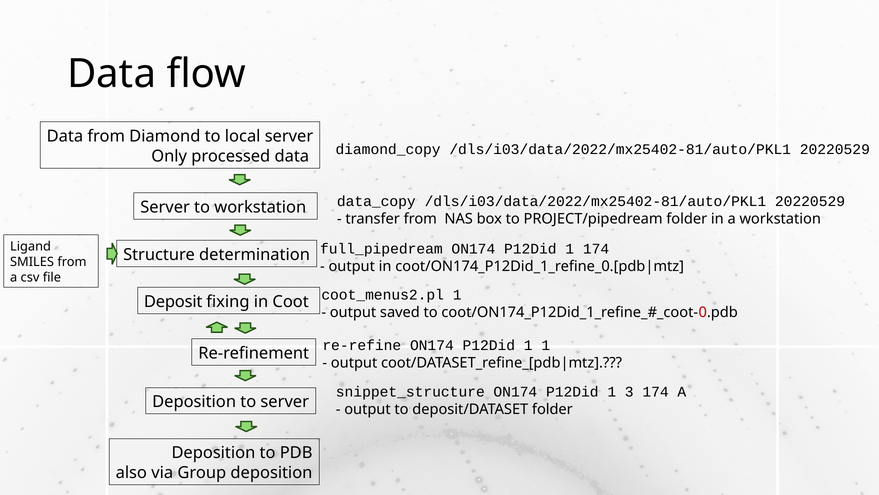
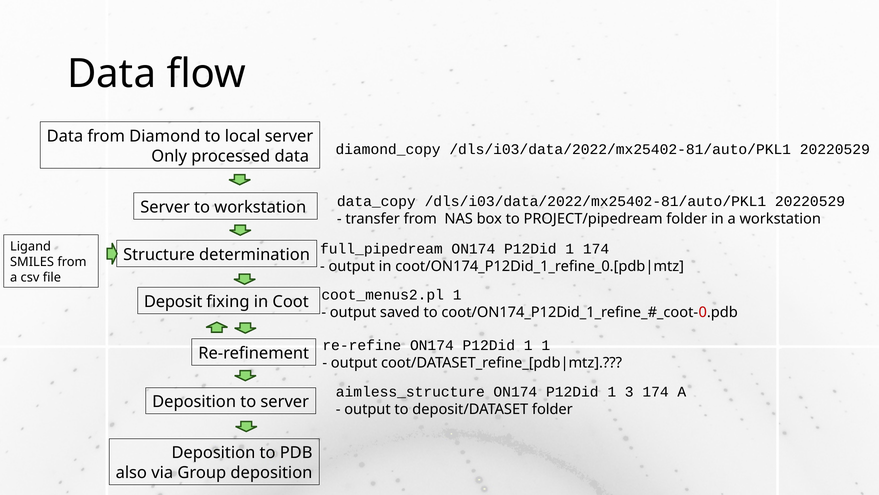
snippet_structure: snippet_structure -> aimless_structure (410, 391)
